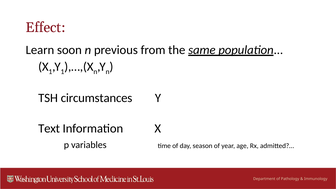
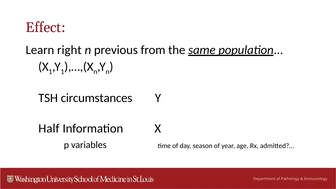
soon: soon -> right (69, 50)
Text: Text -> Half (49, 129)
